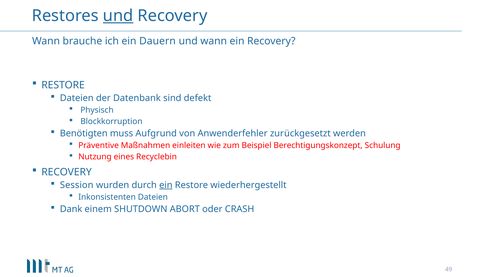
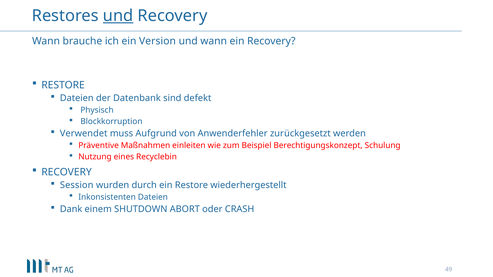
Dauern: Dauern -> Version (157, 41)
Benötigten: Benötigten -> Verwendet (84, 134)
ein underline: present -> none (166, 185)
